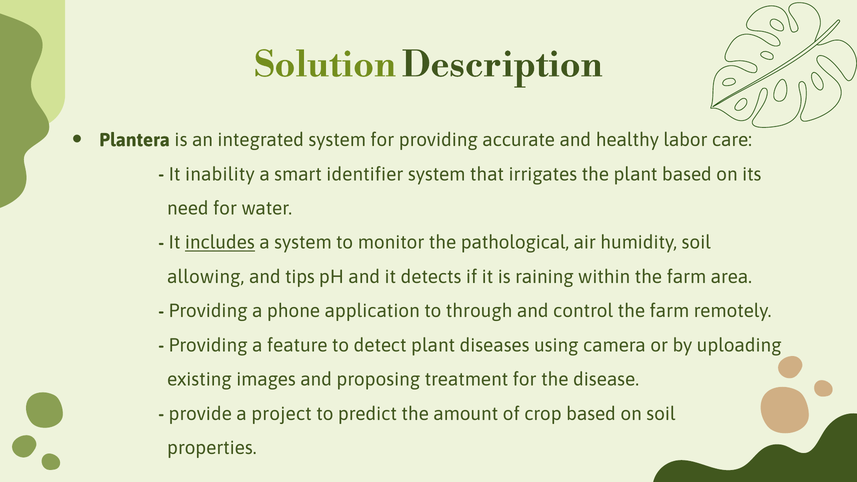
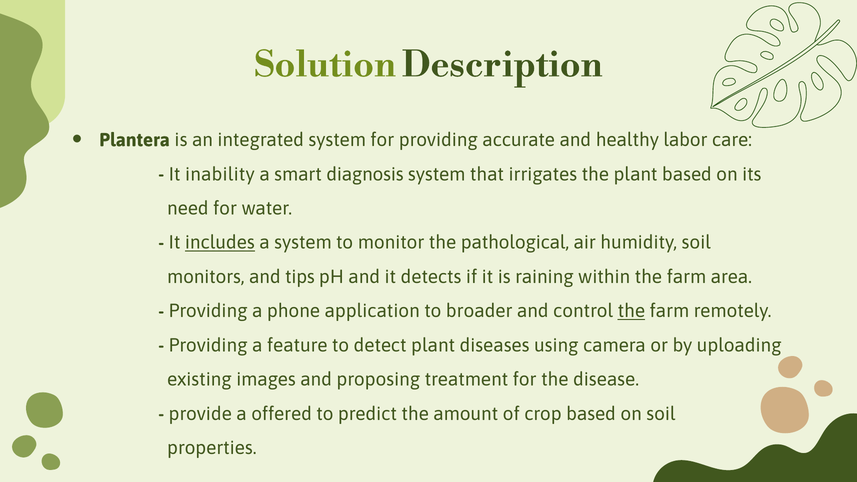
identifier: identifier -> diagnosis (365, 174)
allowing: allowing -> monitors (206, 277)
through: through -> broader (479, 311)
the underline: none -> present (631, 311)
project: project -> offered (282, 414)
